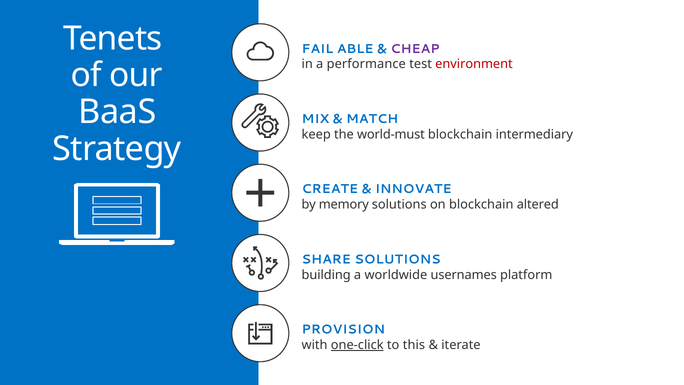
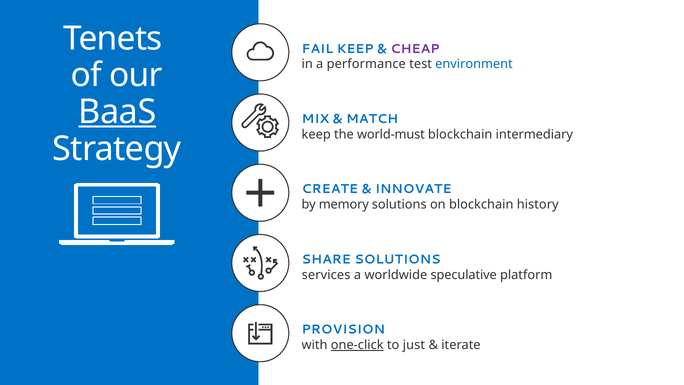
FAIL ABLE: ABLE -> KEEP (355, 49)
environment colour: red -> blue (474, 64)
BaaS underline: none -> present (117, 112)
altered: altered -> history (538, 204)
building: building -> services (326, 275)
usernames: usernames -> speculative (464, 275)
this: this -> just (414, 345)
